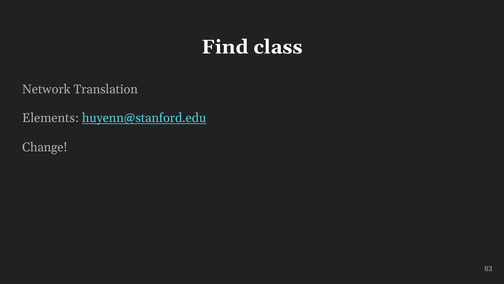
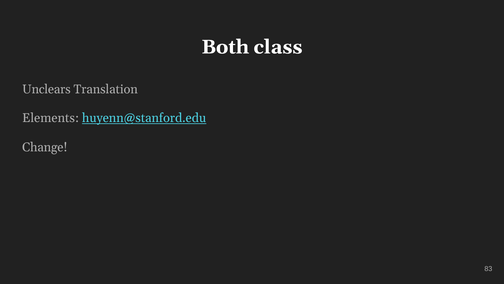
Find: Find -> Both (225, 47)
Network: Network -> Unclears (46, 89)
